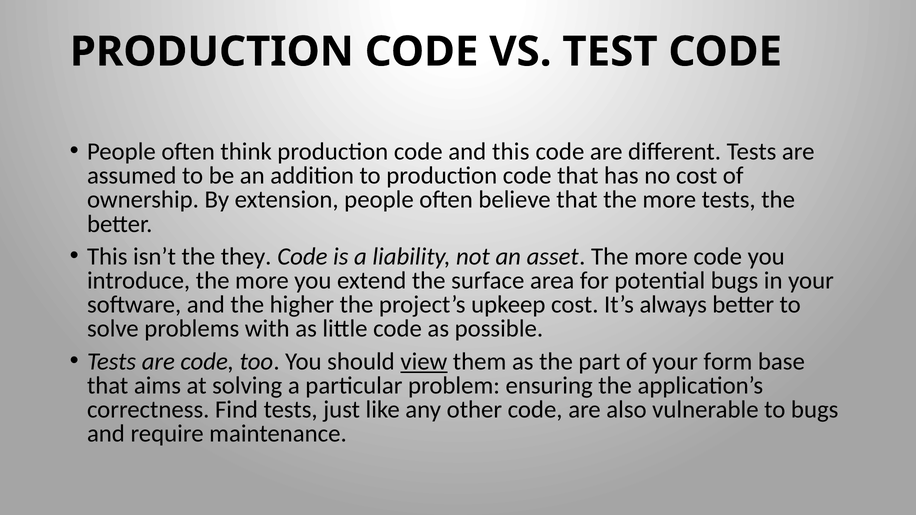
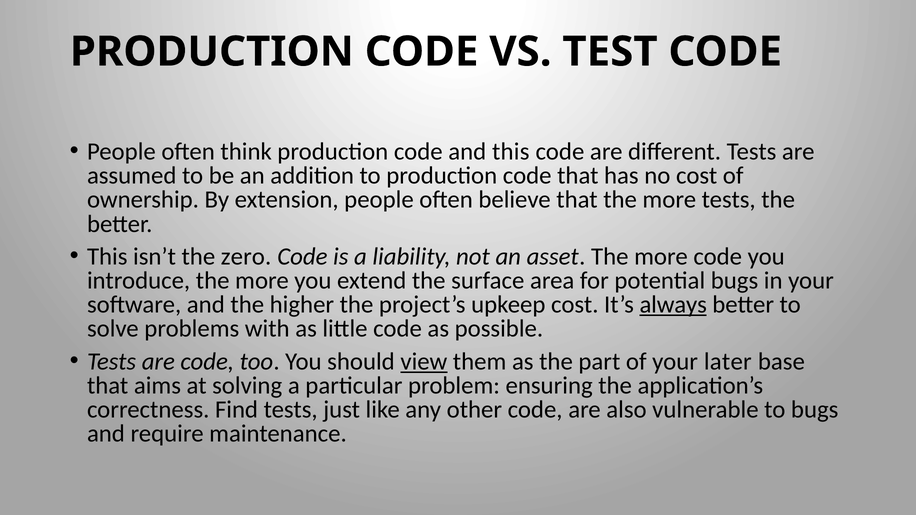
they: they -> zero (246, 257)
always underline: none -> present (673, 305)
form: form -> later (728, 362)
